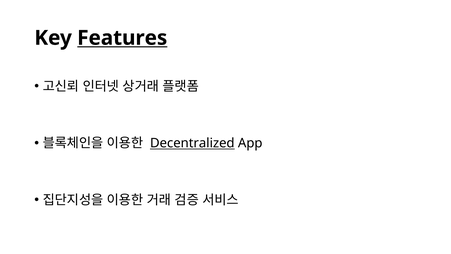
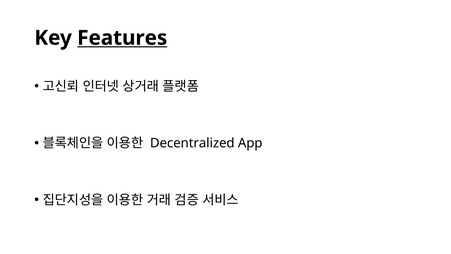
Decentralized underline: present -> none (192, 143)
